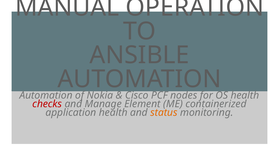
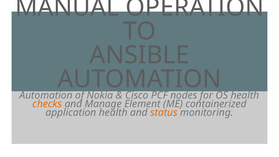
checks colour: red -> orange (47, 104)
